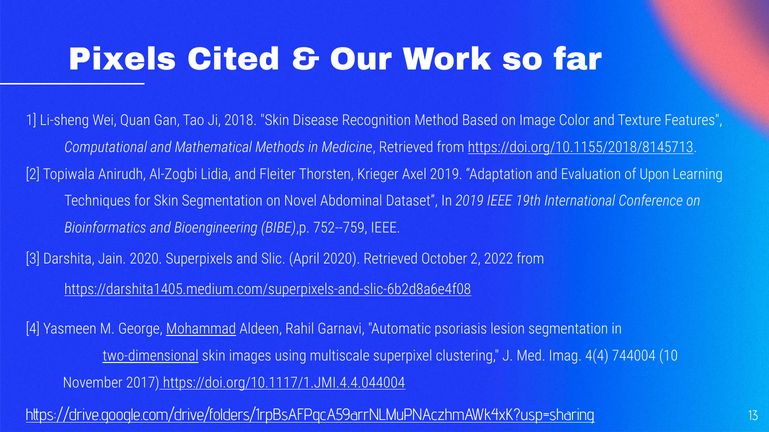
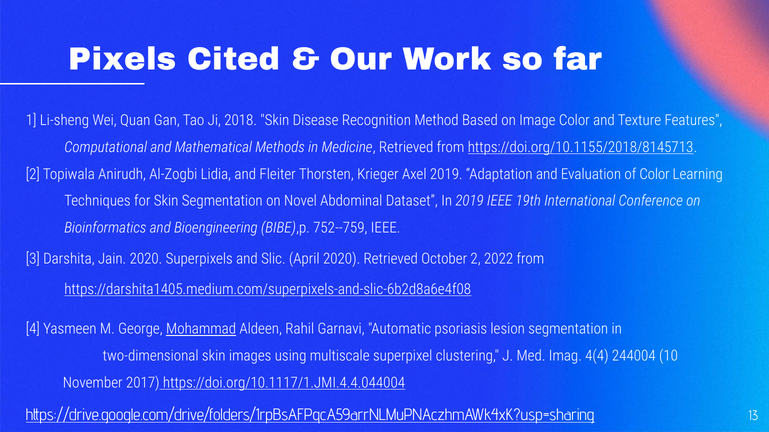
of Upon: Upon -> Color (655, 174)
two-dimensional underline: present -> none (151, 356)
744004: 744004 -> 244004 (634, 356)
